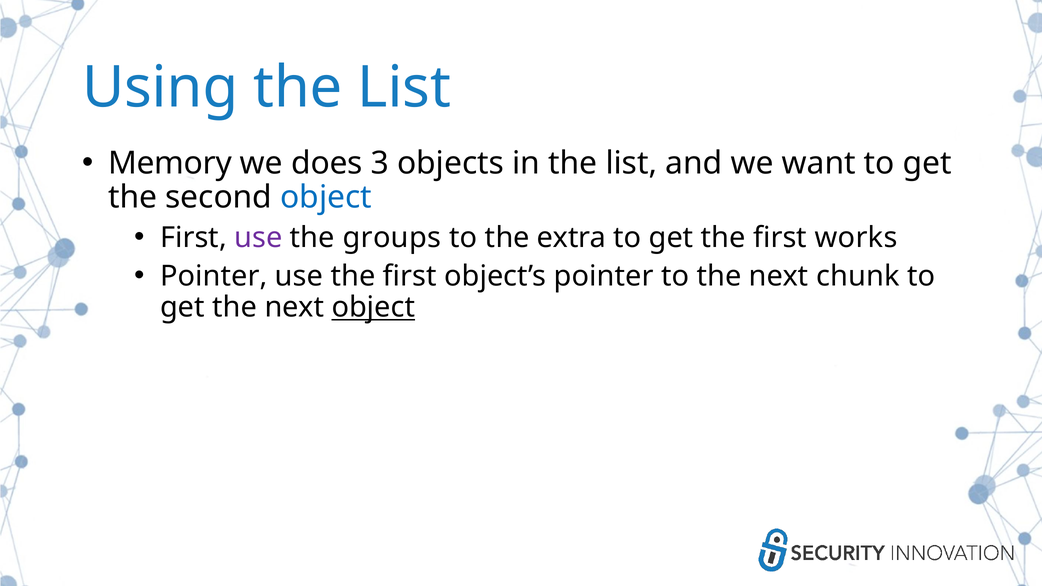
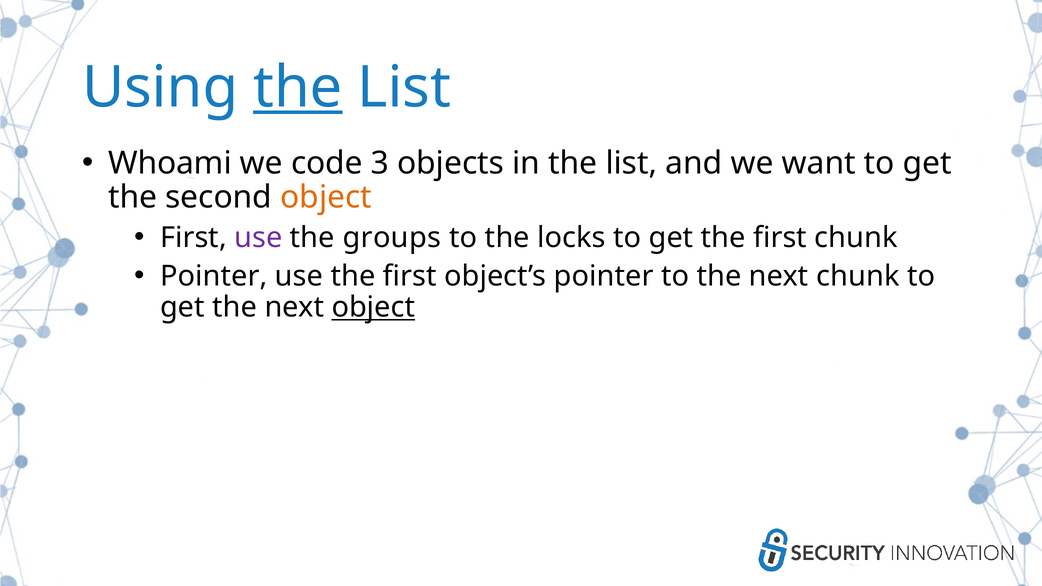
the underline: none -> present (298, 87)
Memory: Memory -> Whoami (170, 163)
does: does -> code (327, 163)
object colour: blue -> orange (326, 197)
extra: extra -> locks (571, 238)
first works: works -> chunk (856, 238)
